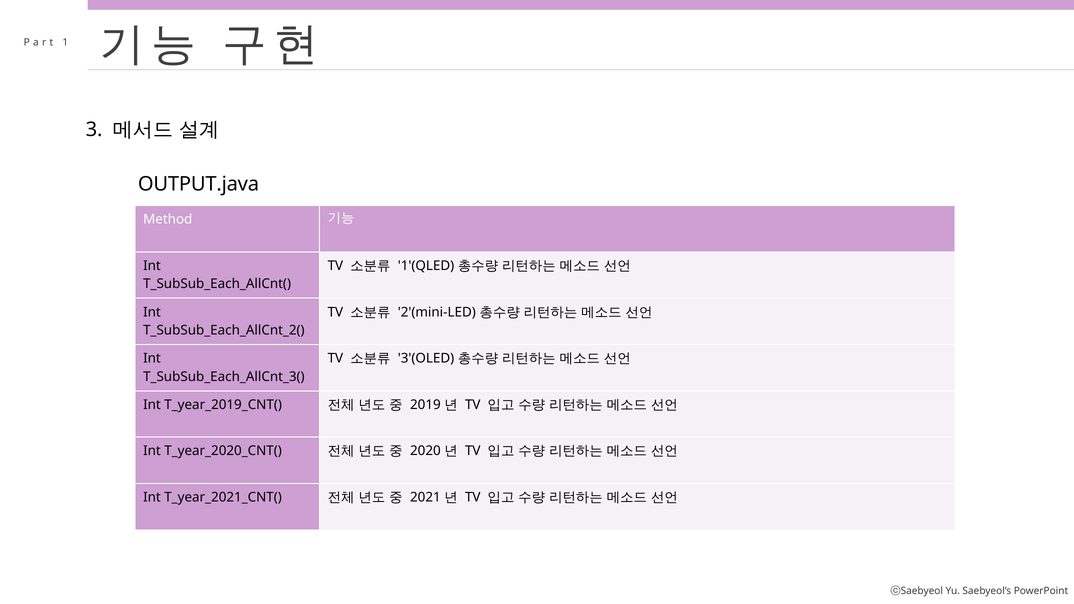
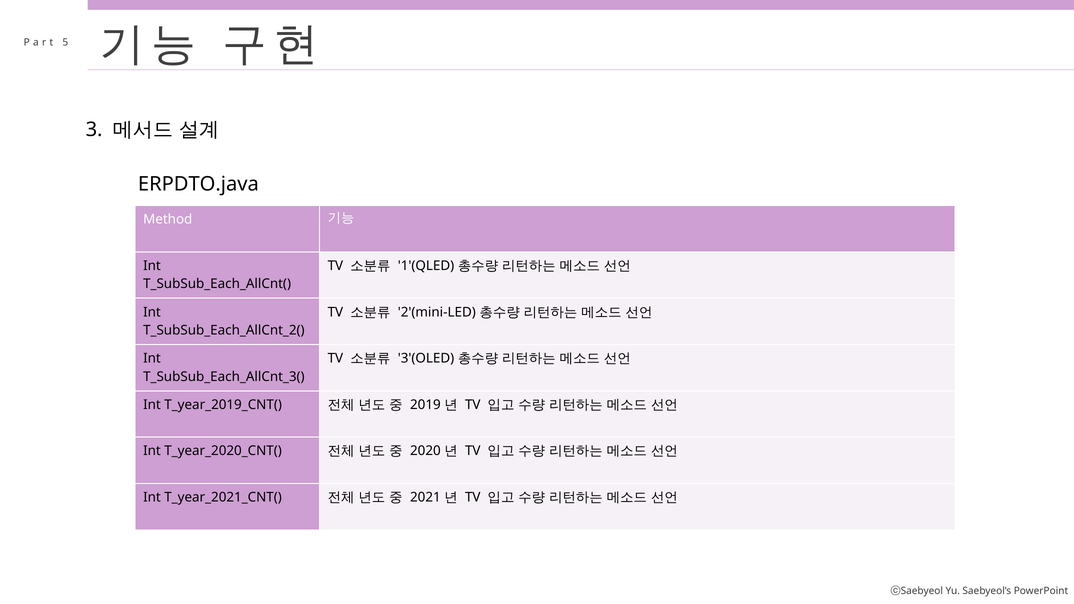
1: 1 -> 5 (65, 43)
OUTPUT.java: OUTPUT.java -> ERPDTO.java (198, 184)
